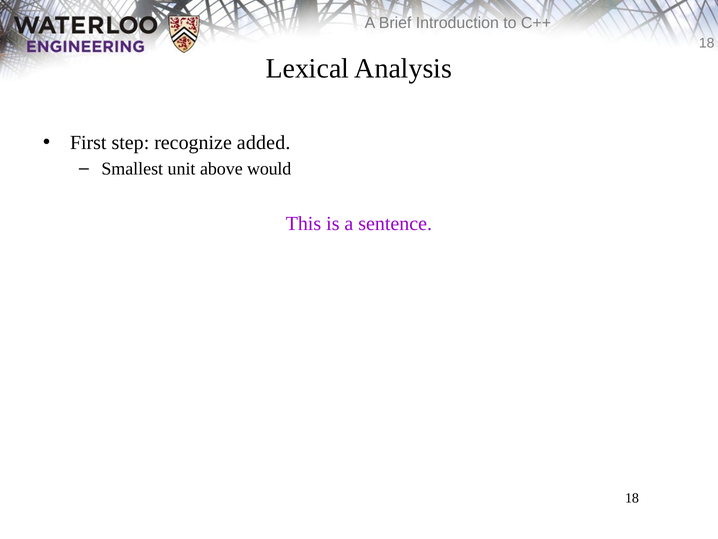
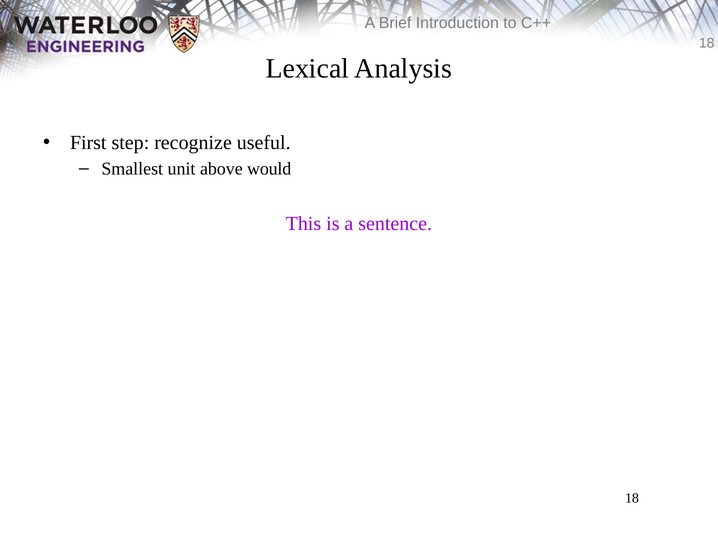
added: added -> useful (264, 143)
